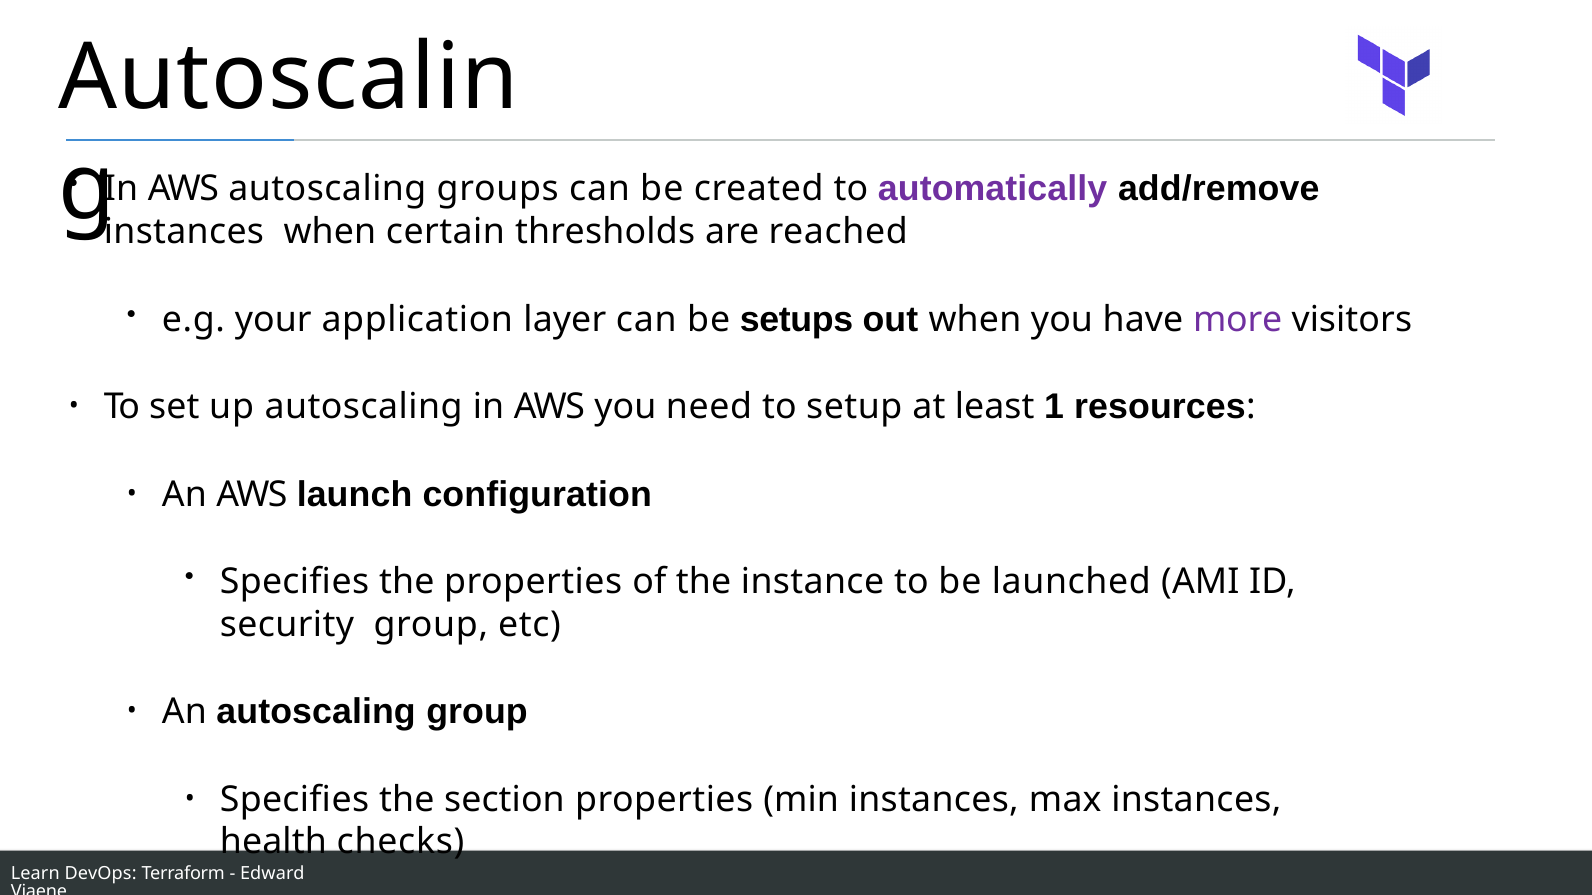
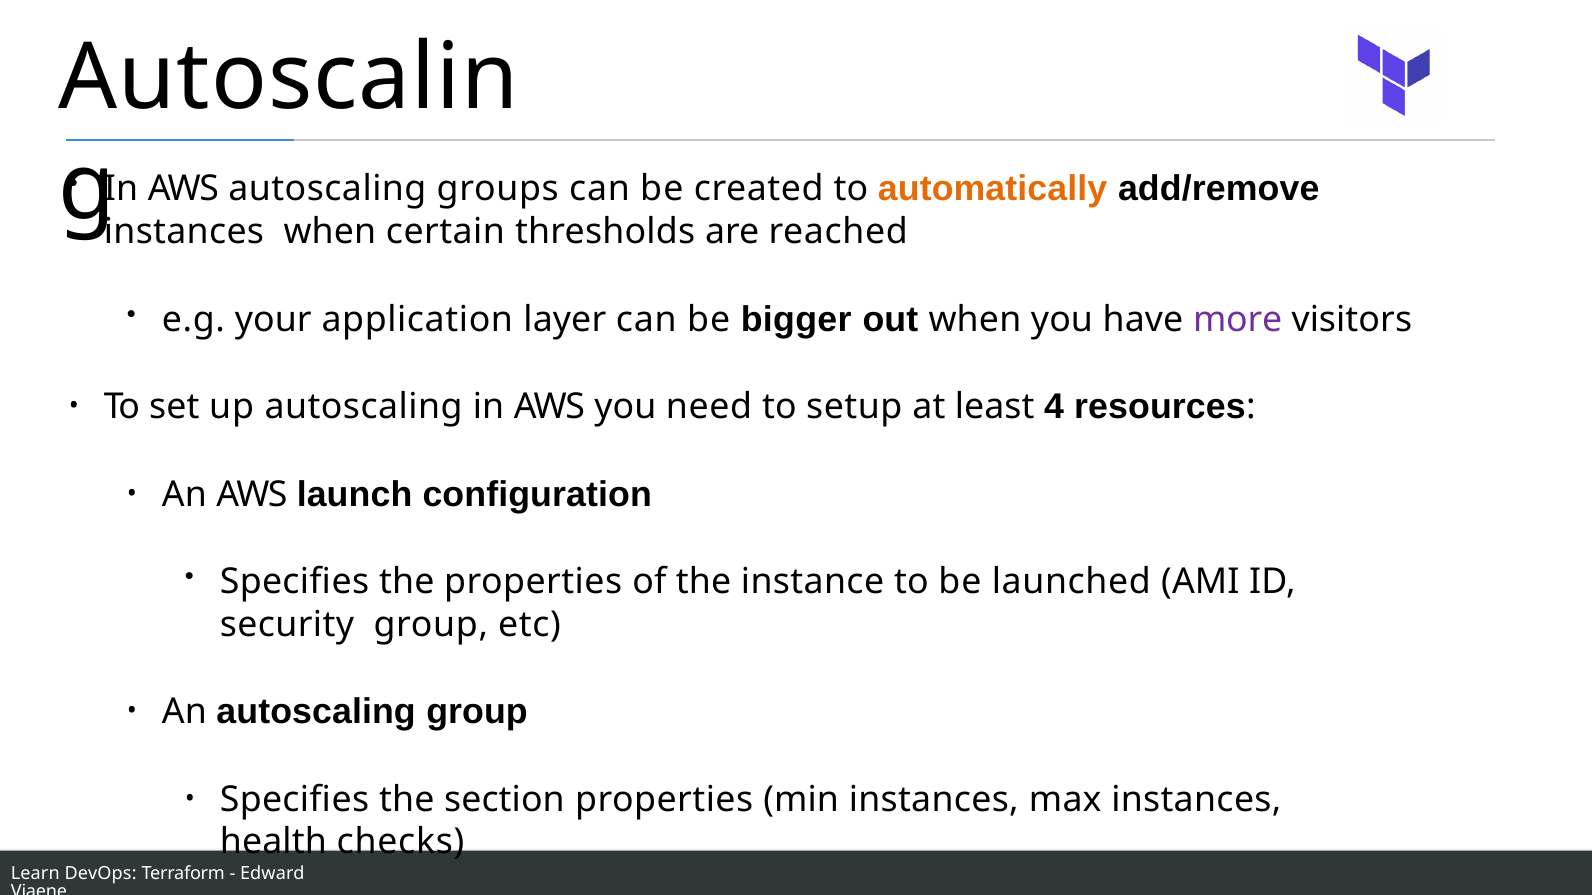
automatically colour: purple -> orange (993, 189)
setups: setups -> bigger (796, 319)
1: 1 -> 4 (1054, 407)
